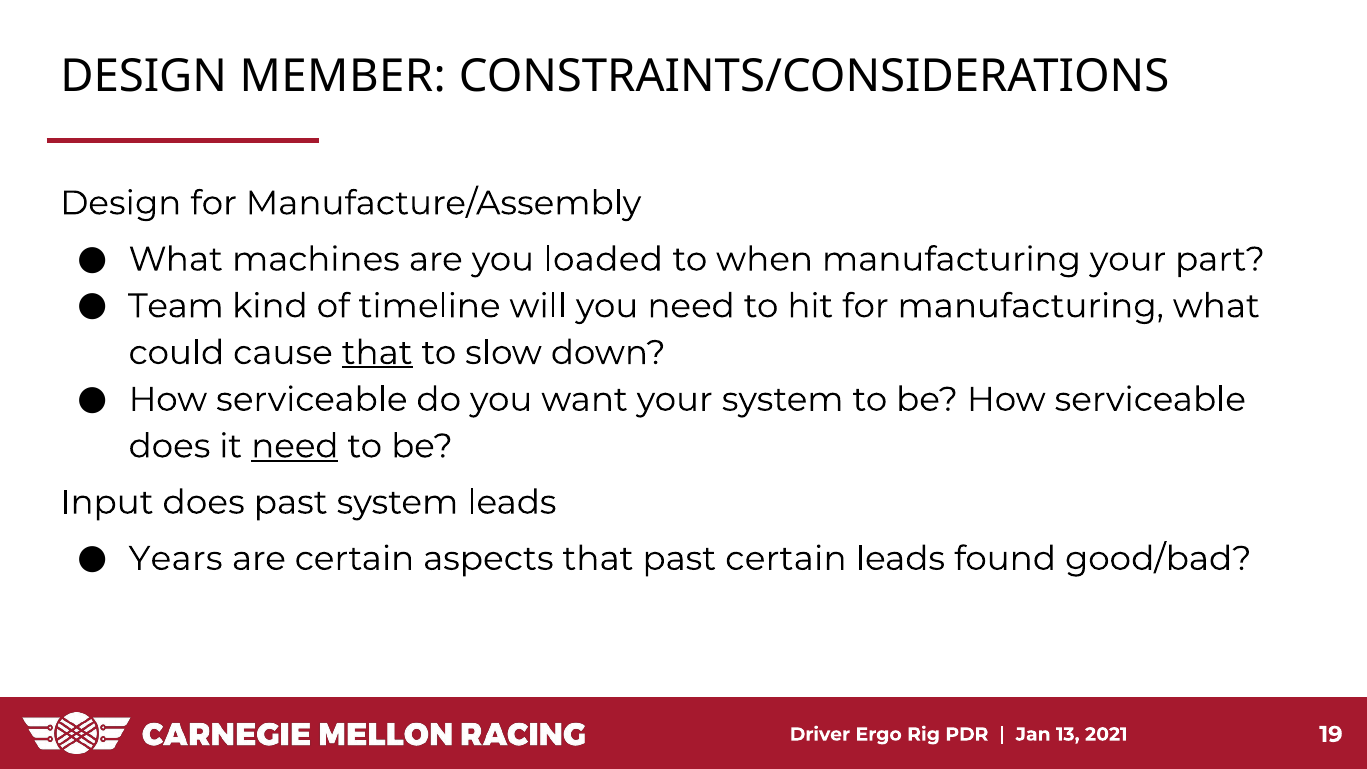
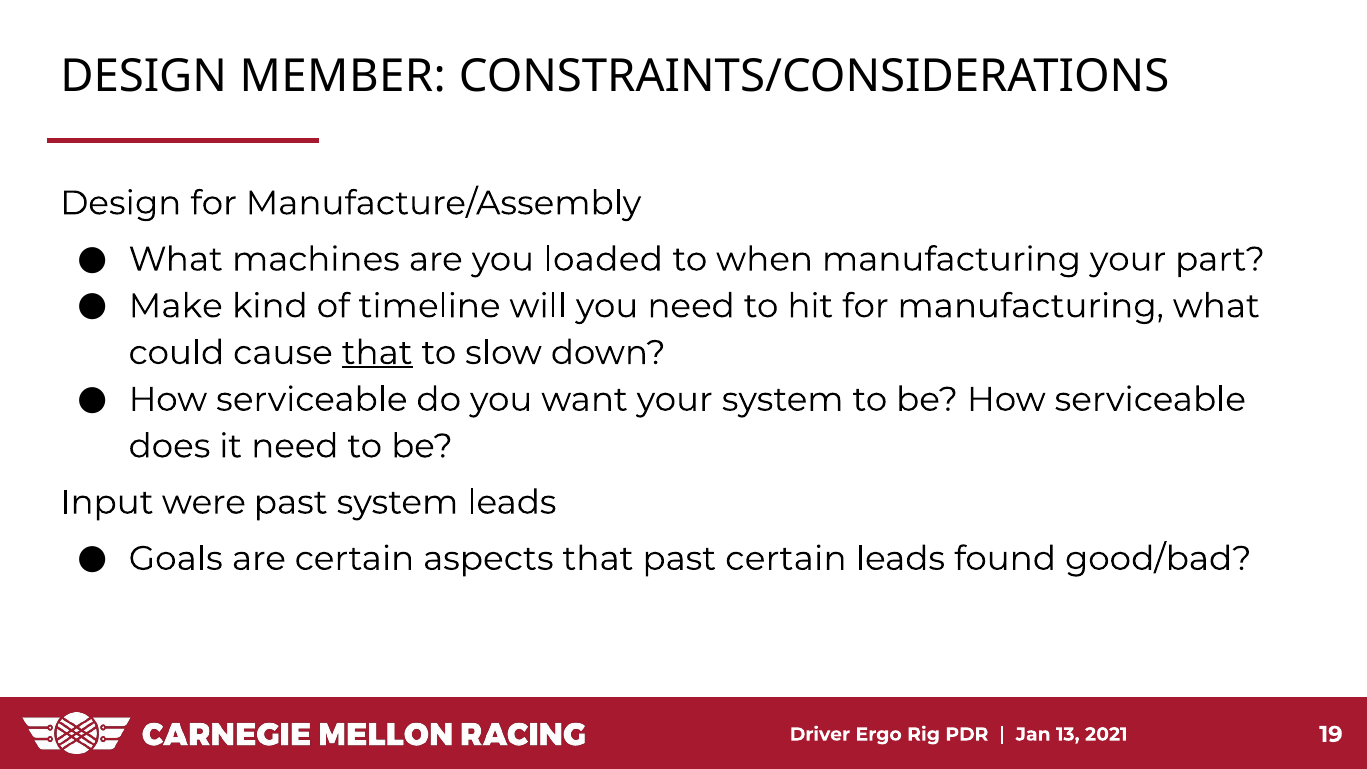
Team: Team -> Make (176, 306)
need underline: present -> none (295, 446)
Input does: does -> were (204, 502)
Years: Years -> Goals (176, 559)
